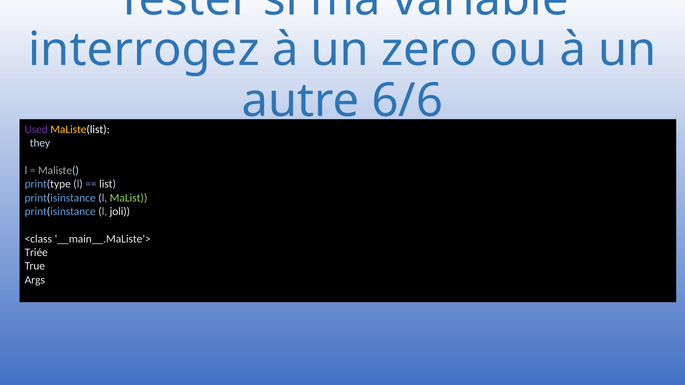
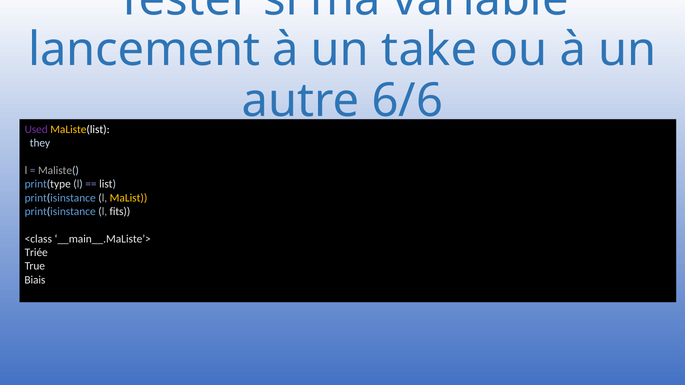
interrogez: interrogez -> lancement (144, 50)
zero: zero -> take (429, 50)
MaList colour: light green -> yellow (129, 198)
joli: joli -> fits (120, 212)
Args: Args -> Biais (35, 280)
